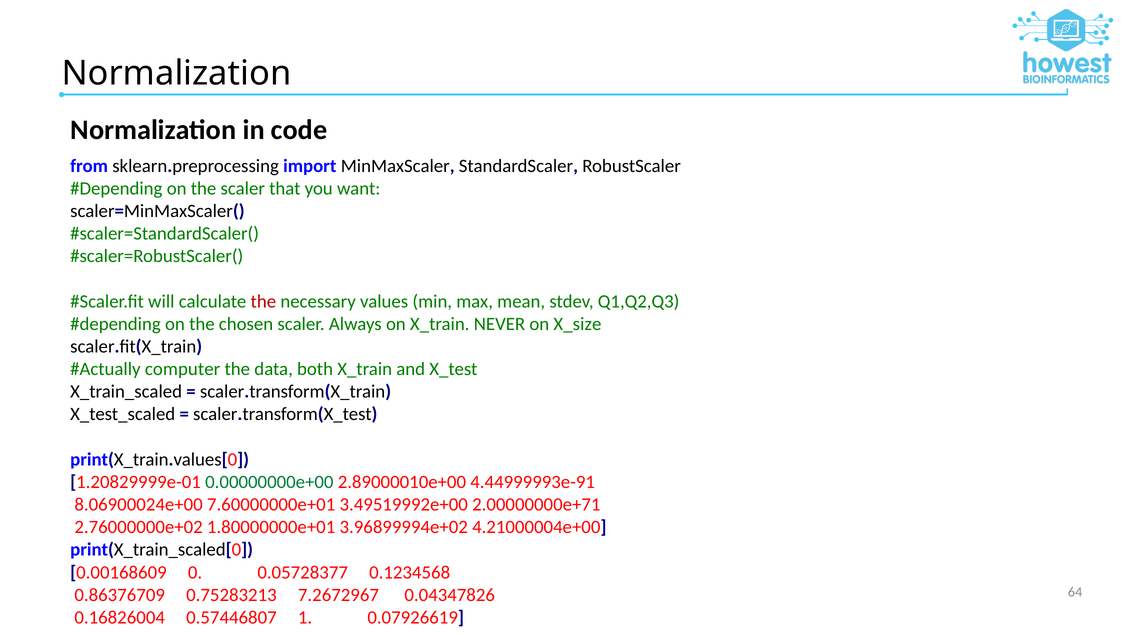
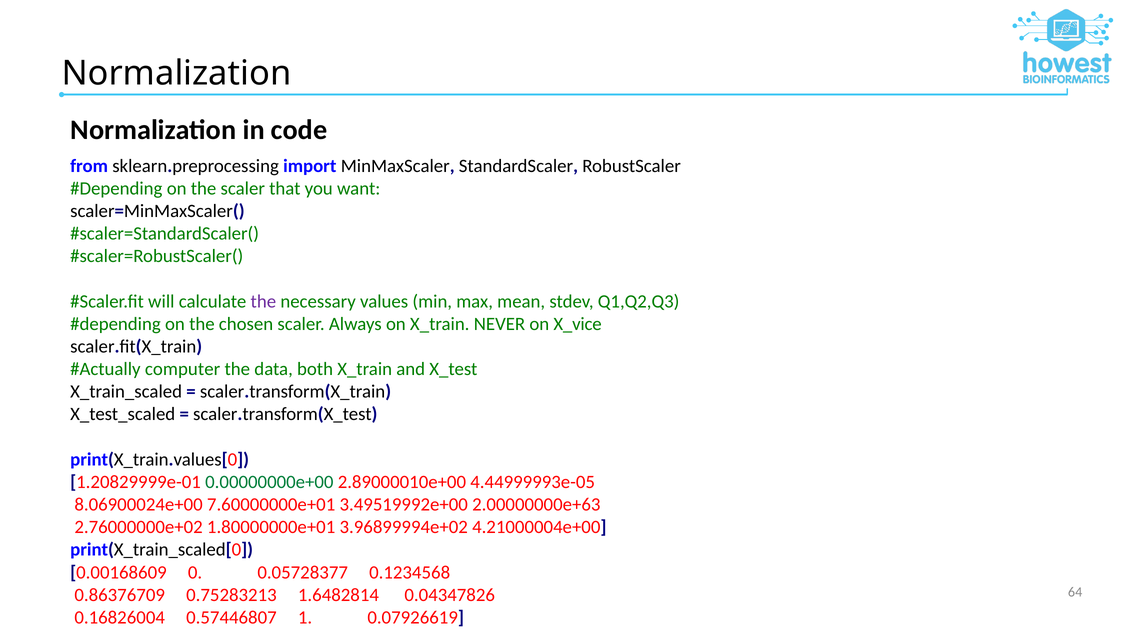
the colour: red -> purple (263, 301)
X_size: X_size -> X_vice (578, 324)
4.44999993e-91: 4.44999993e-91 -> 4.44999993e-05 (533, 482)
2.00000000e+71: 2.00000000e+71 -> 2.00000000e+63 (536, 505)
7.2672967: 7.2672967 -> 1.6482814 (338, 595)
